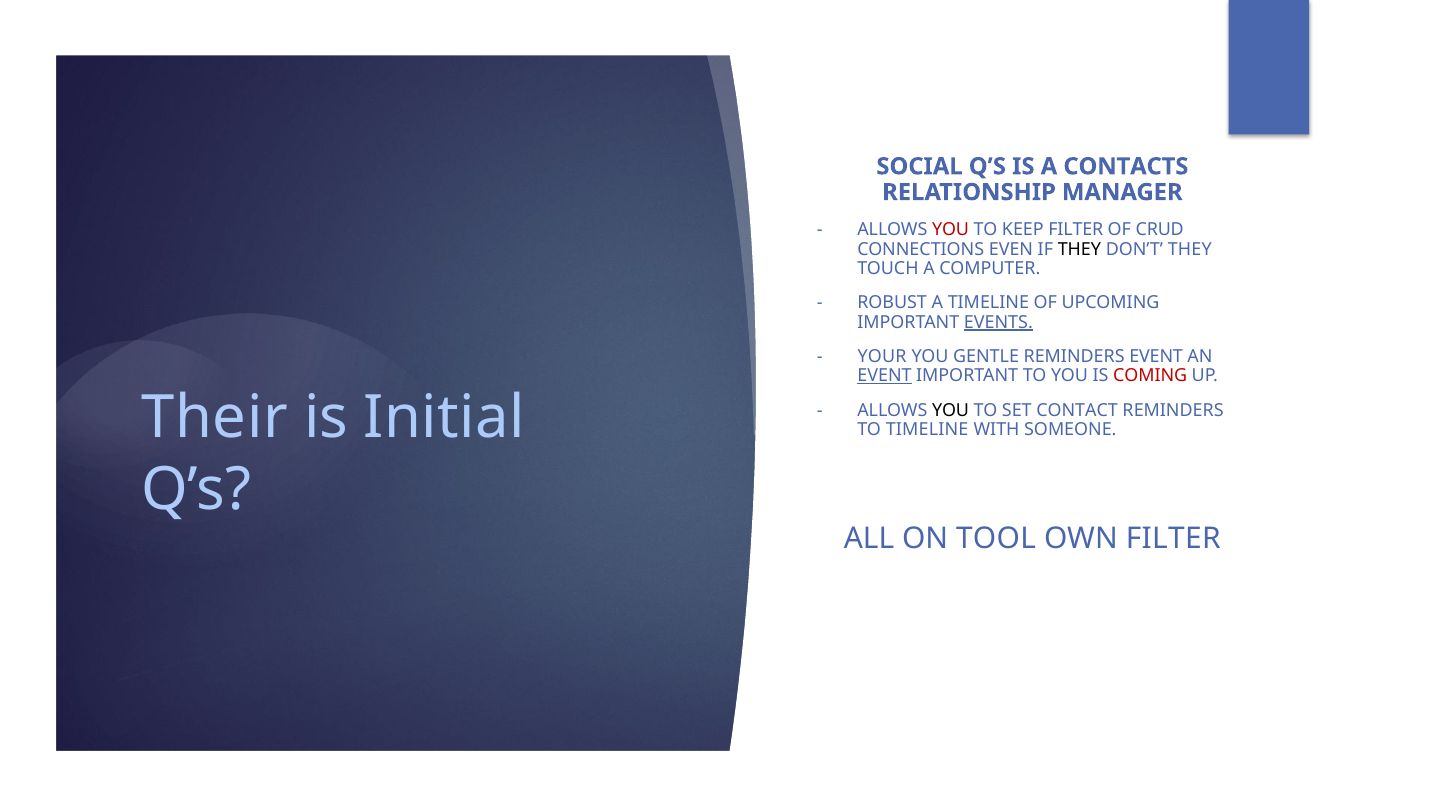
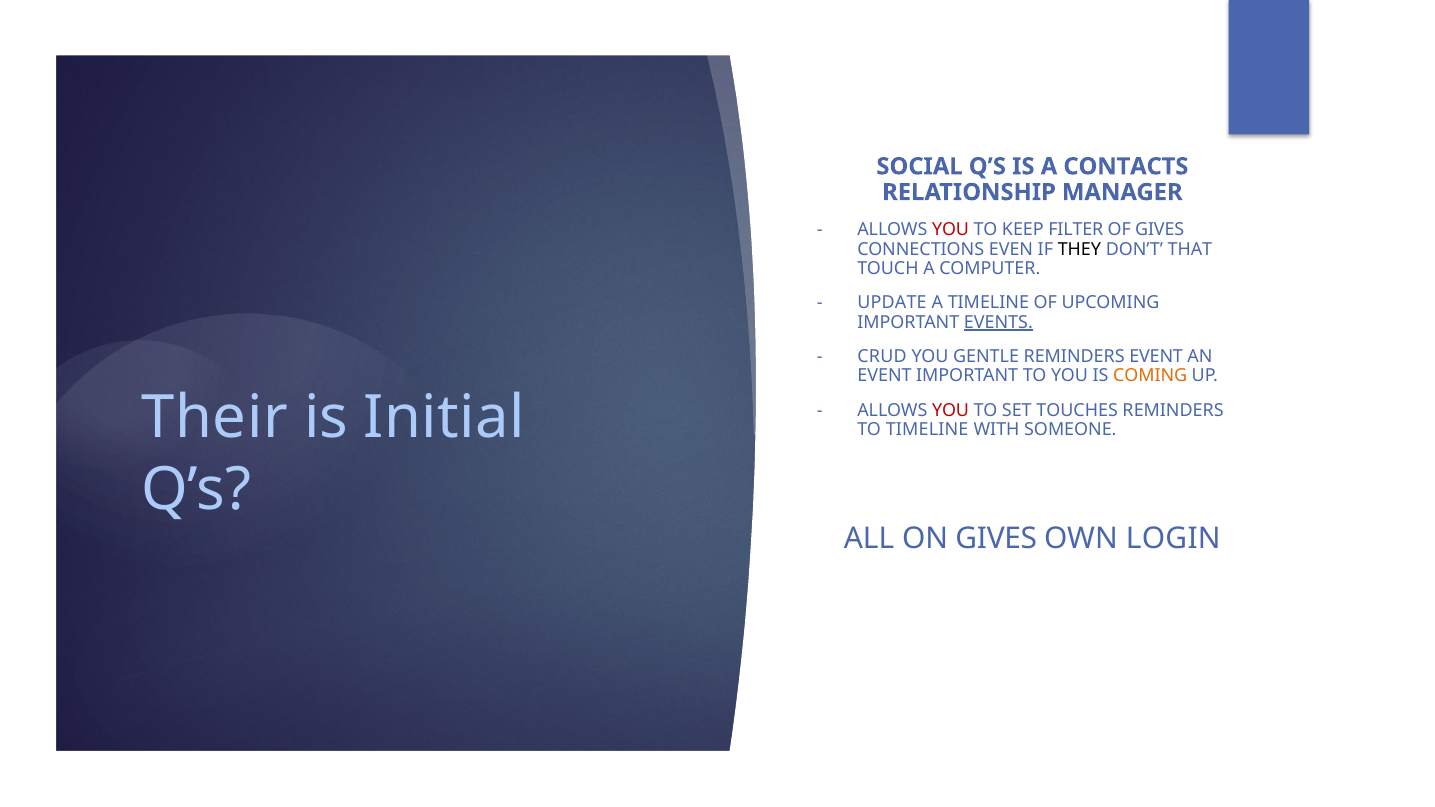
OF CRUD: CRUD -> GIVES (1160, 230)
DON’T THEY: THEY -> THAT (1190, 249)
ROBUST: ROBUST -> UPDATE (892, 303)
YOUR: YOUR -> CRUD (882, 357)
EVENT underline: present -> none (884, 376)
COMING colour: red -> orange (1150, 376)
YOU colour: black -> red (951, 410)
CONTACT: CONTACT -> TOUCHES (1077, 410)
ON TOOL: TOOL -> GIVES (996, 539)
OWN FILTER: FILTER -> LOGIN (1173, 539)
